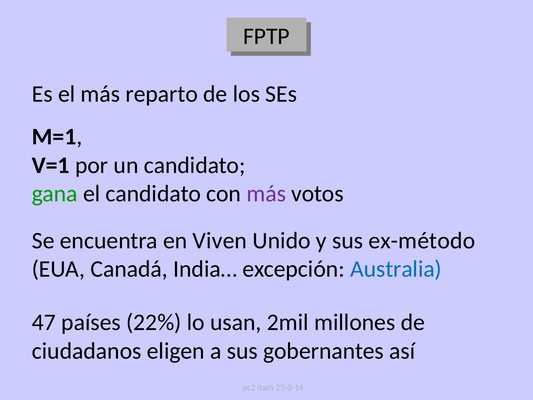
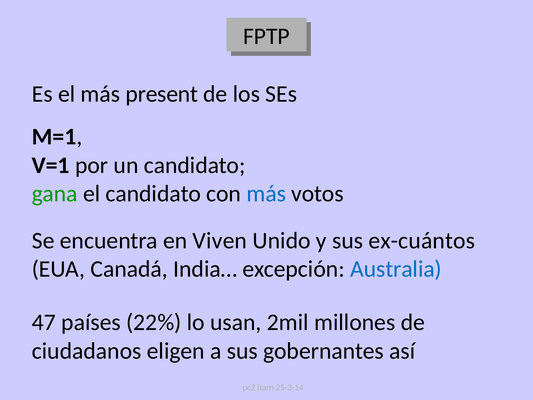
reparto: reparto -> present (162, 94)
más colour: purple -> blue (266, 194)
ex-método: ex-método -> ex-cuántos (422, 241)
